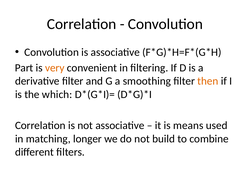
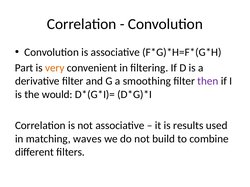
then colour: orange -> purple (208, 81)
which: which -> would (57, 95)
means: means -> results (188, 126)
longer: longer -> waves (87, 139)
